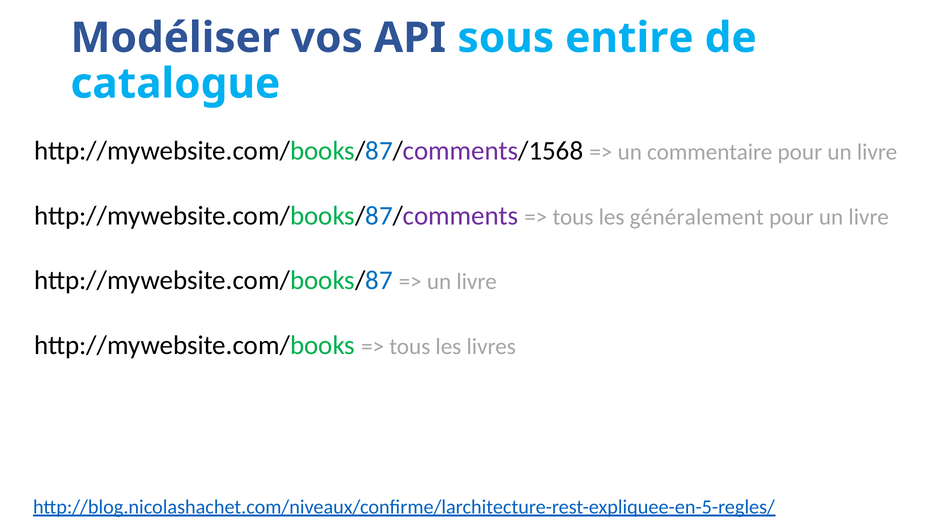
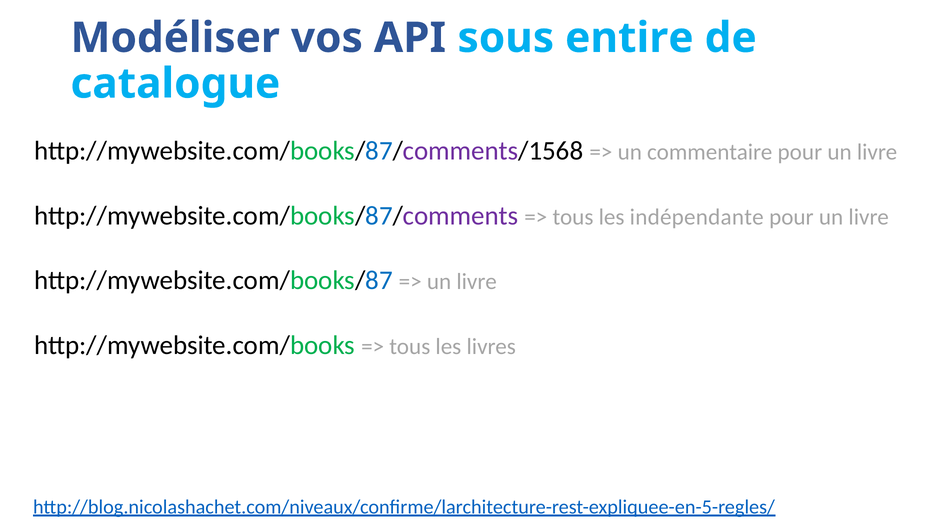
généralement: généralement -> indépendante (697, 217)
